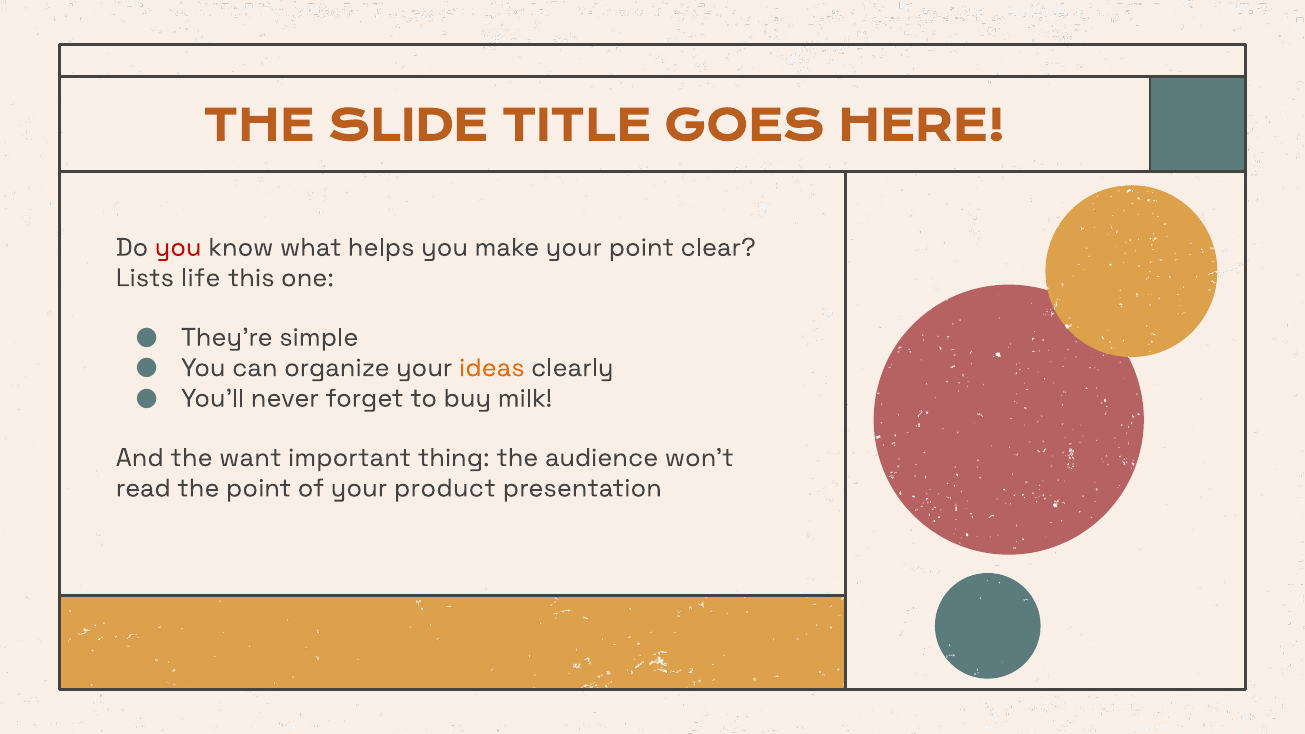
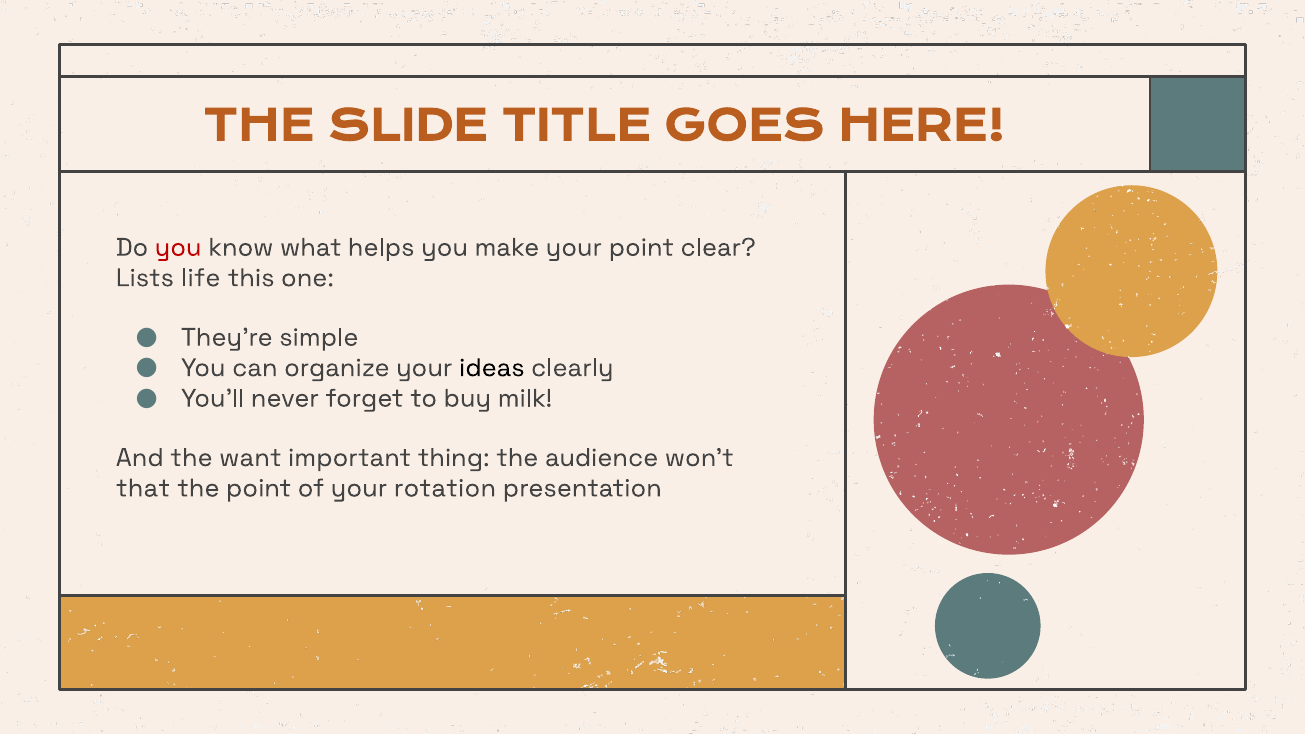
ideas colour: orange -> black (492, 368)
read: read -> that (143, 488)
product: product -> rotation (445, 488)
